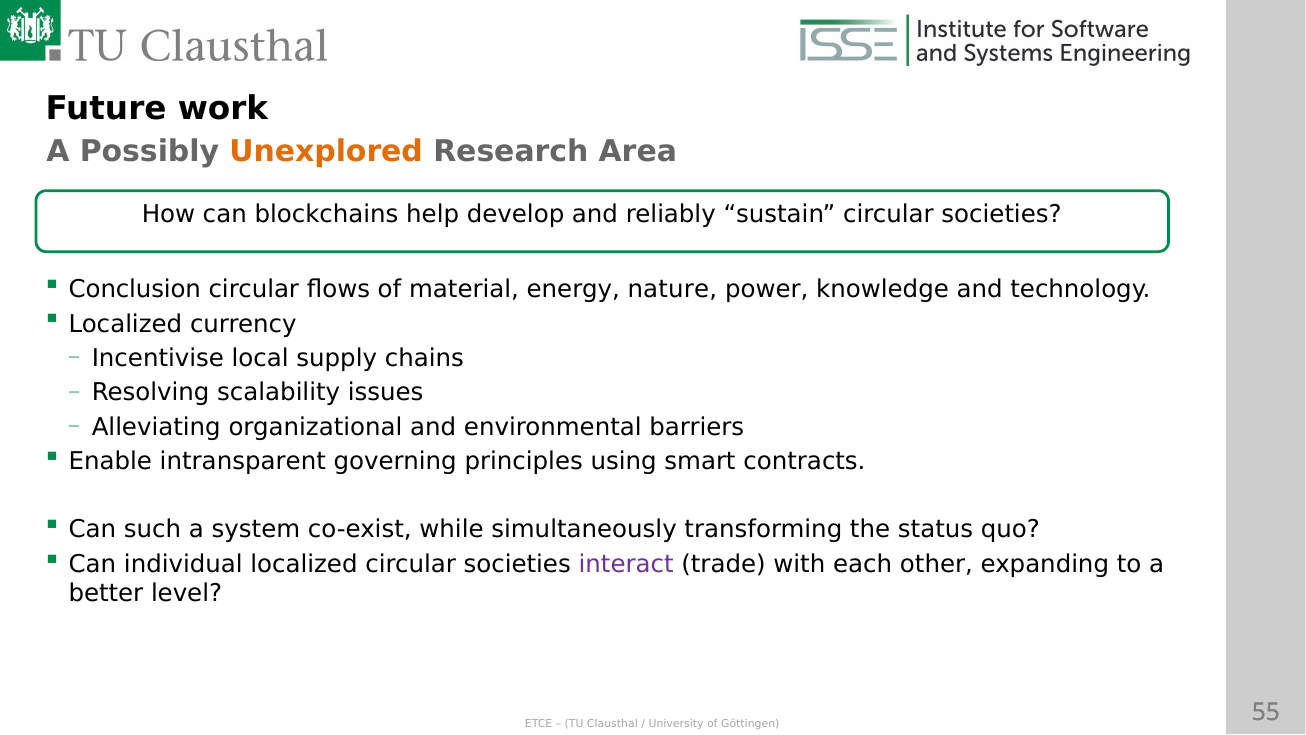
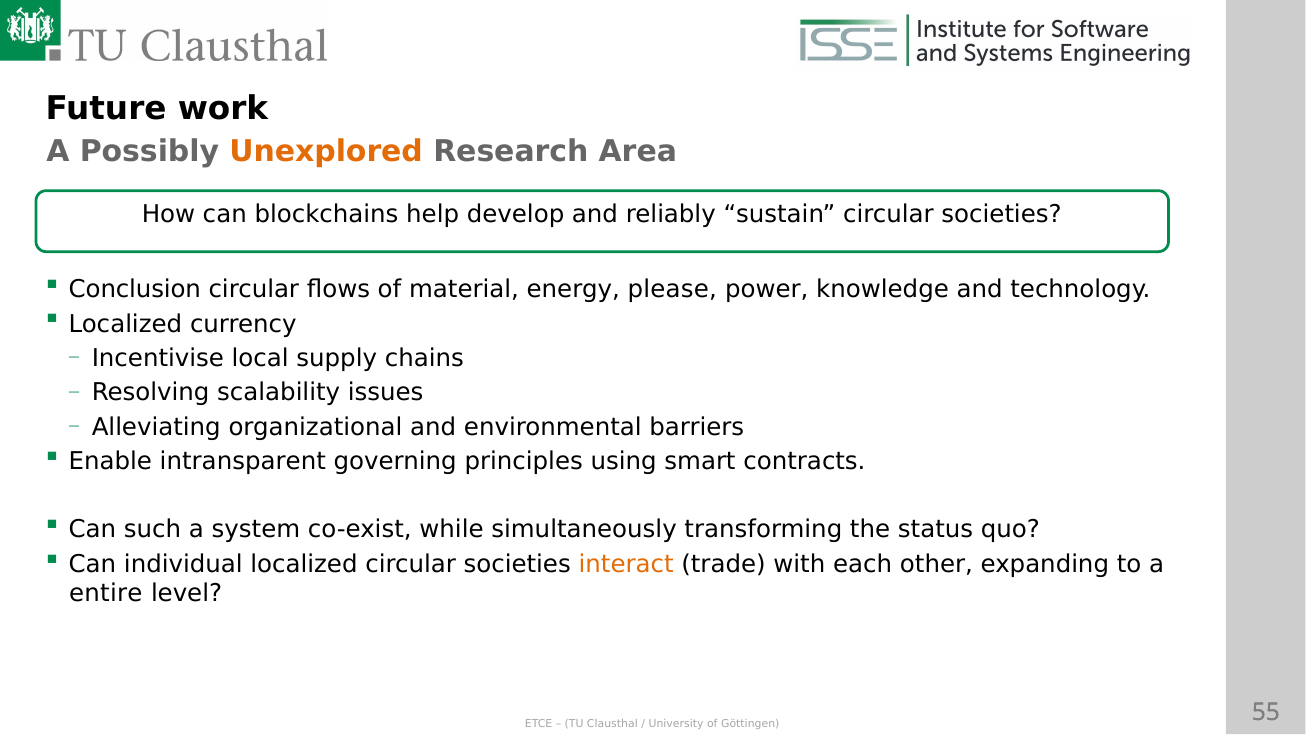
nature: nature -> please (672, 290)
interact colour: purple -> orange (626, 564)
better: better -> entire (106, 593)
